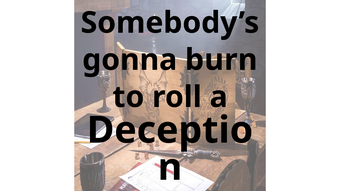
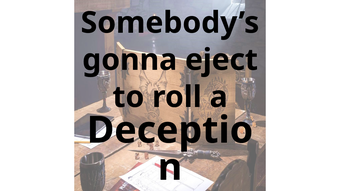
burn: burn -> eject (221, 60)
